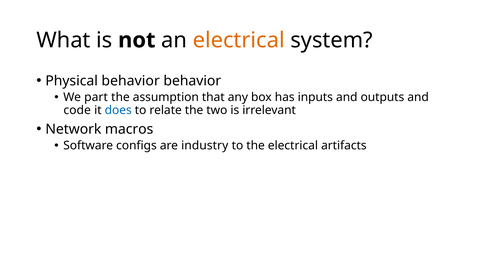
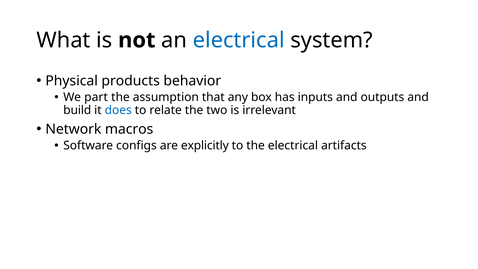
electrical colour: orange -> blue (239, 40)
Physical behavior: behavior -> products (131, 81)
code: code -> build (77, 110)
industry: industry -> explicitly (205, 146)
